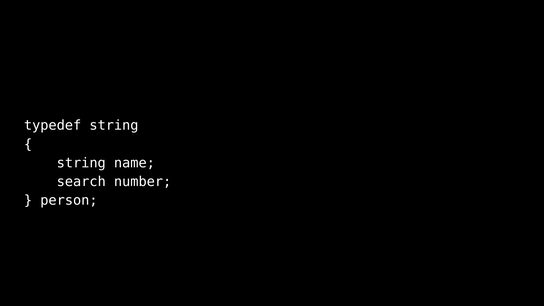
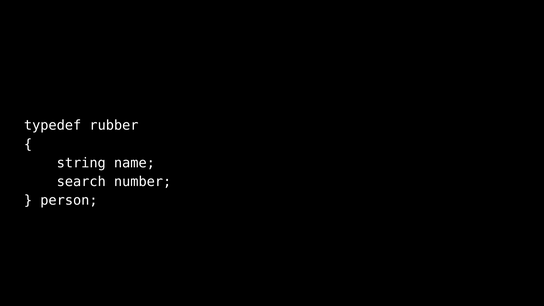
typedef string: string -> rubber (114, 125)
